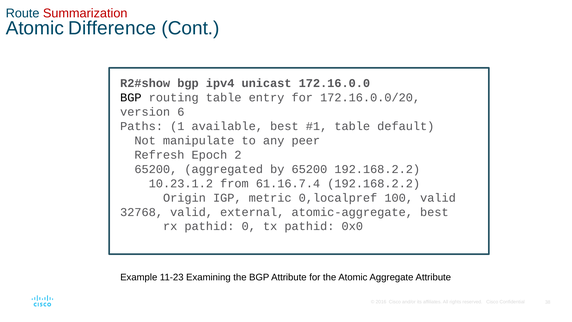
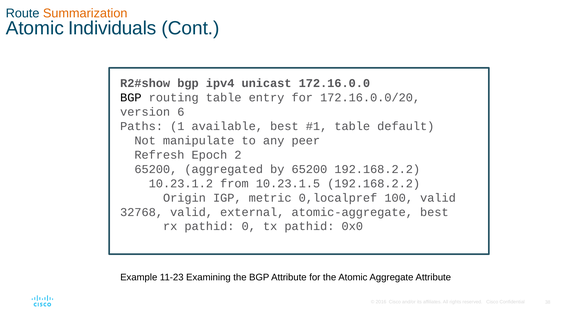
Summarization colour: red -> orange (85, 13)
Difference: Difference -> Individuals (112, 28)
61.16.7.4: 61.16.7.4 -> 10.23.1.5 (288, 183)
